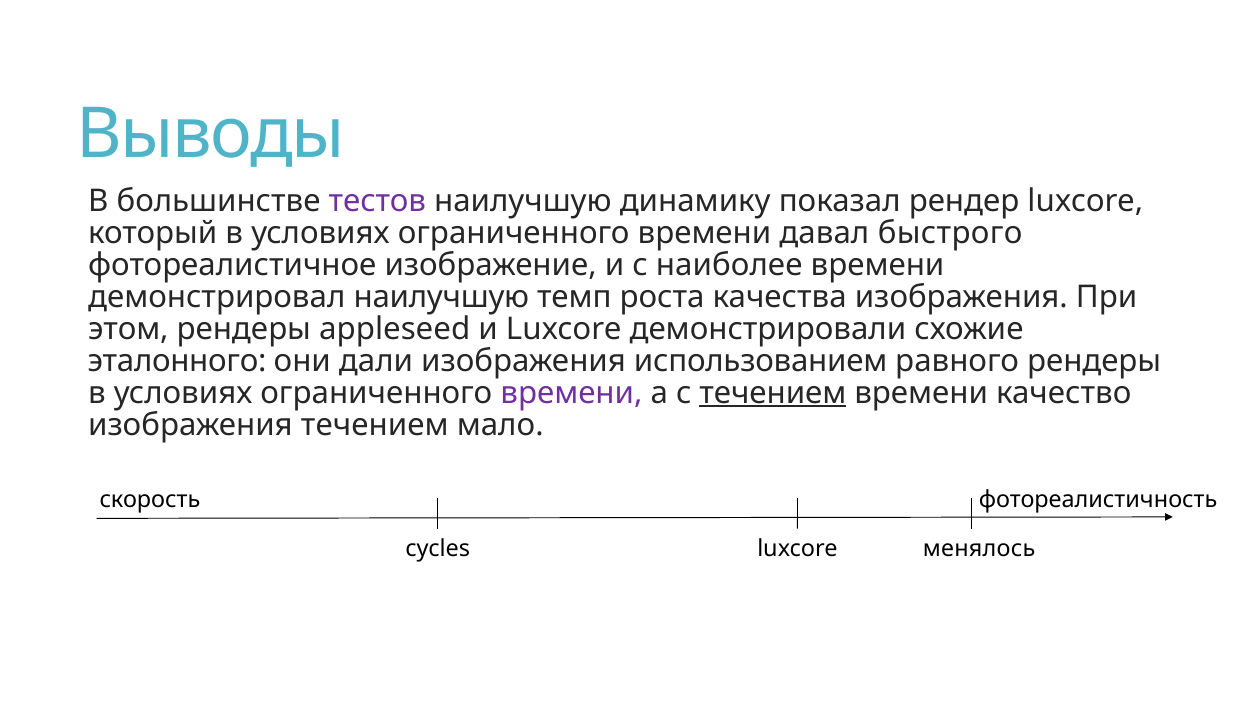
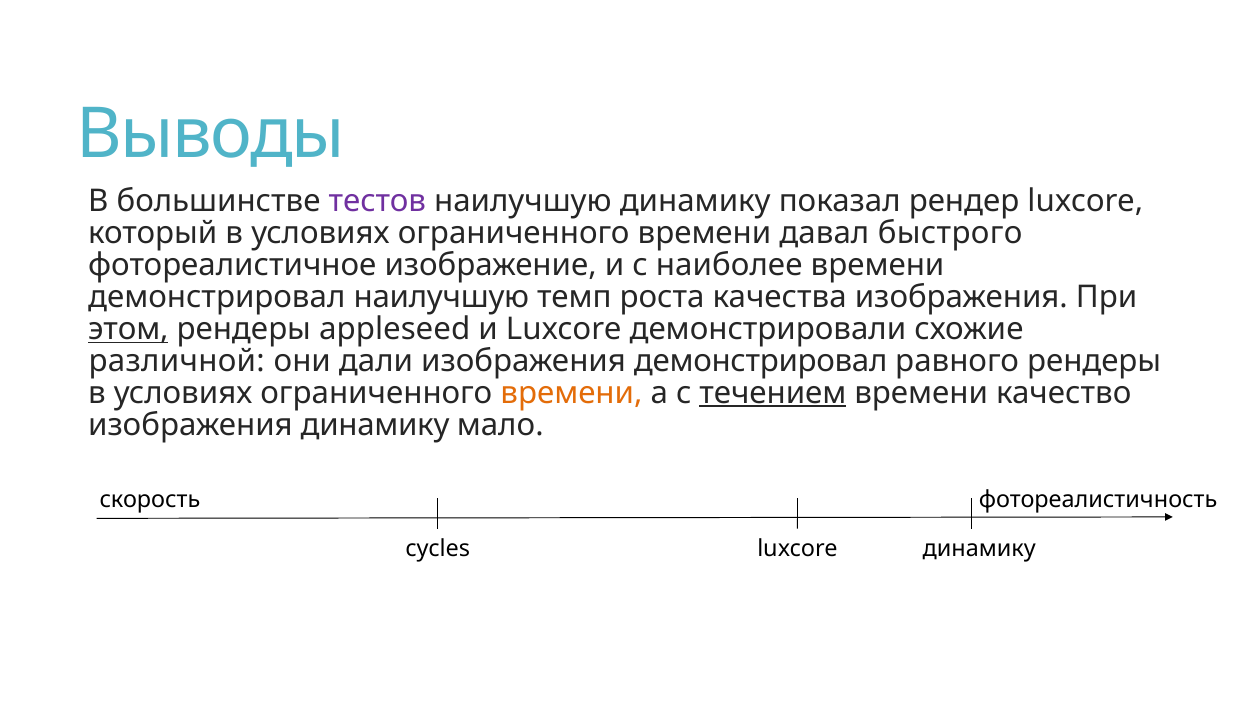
этом underline: none -> present (128, 329)
эталонного: эталонного -> различной (177, 361)
изображения использованием: использованием -> демонстрировал (761, 361)
времени colour: purple -> orange (571, 393)
изображения течением: течением -> динамику (375, 425)
luxcore менялось: менялось -> динамику (979, 549)
